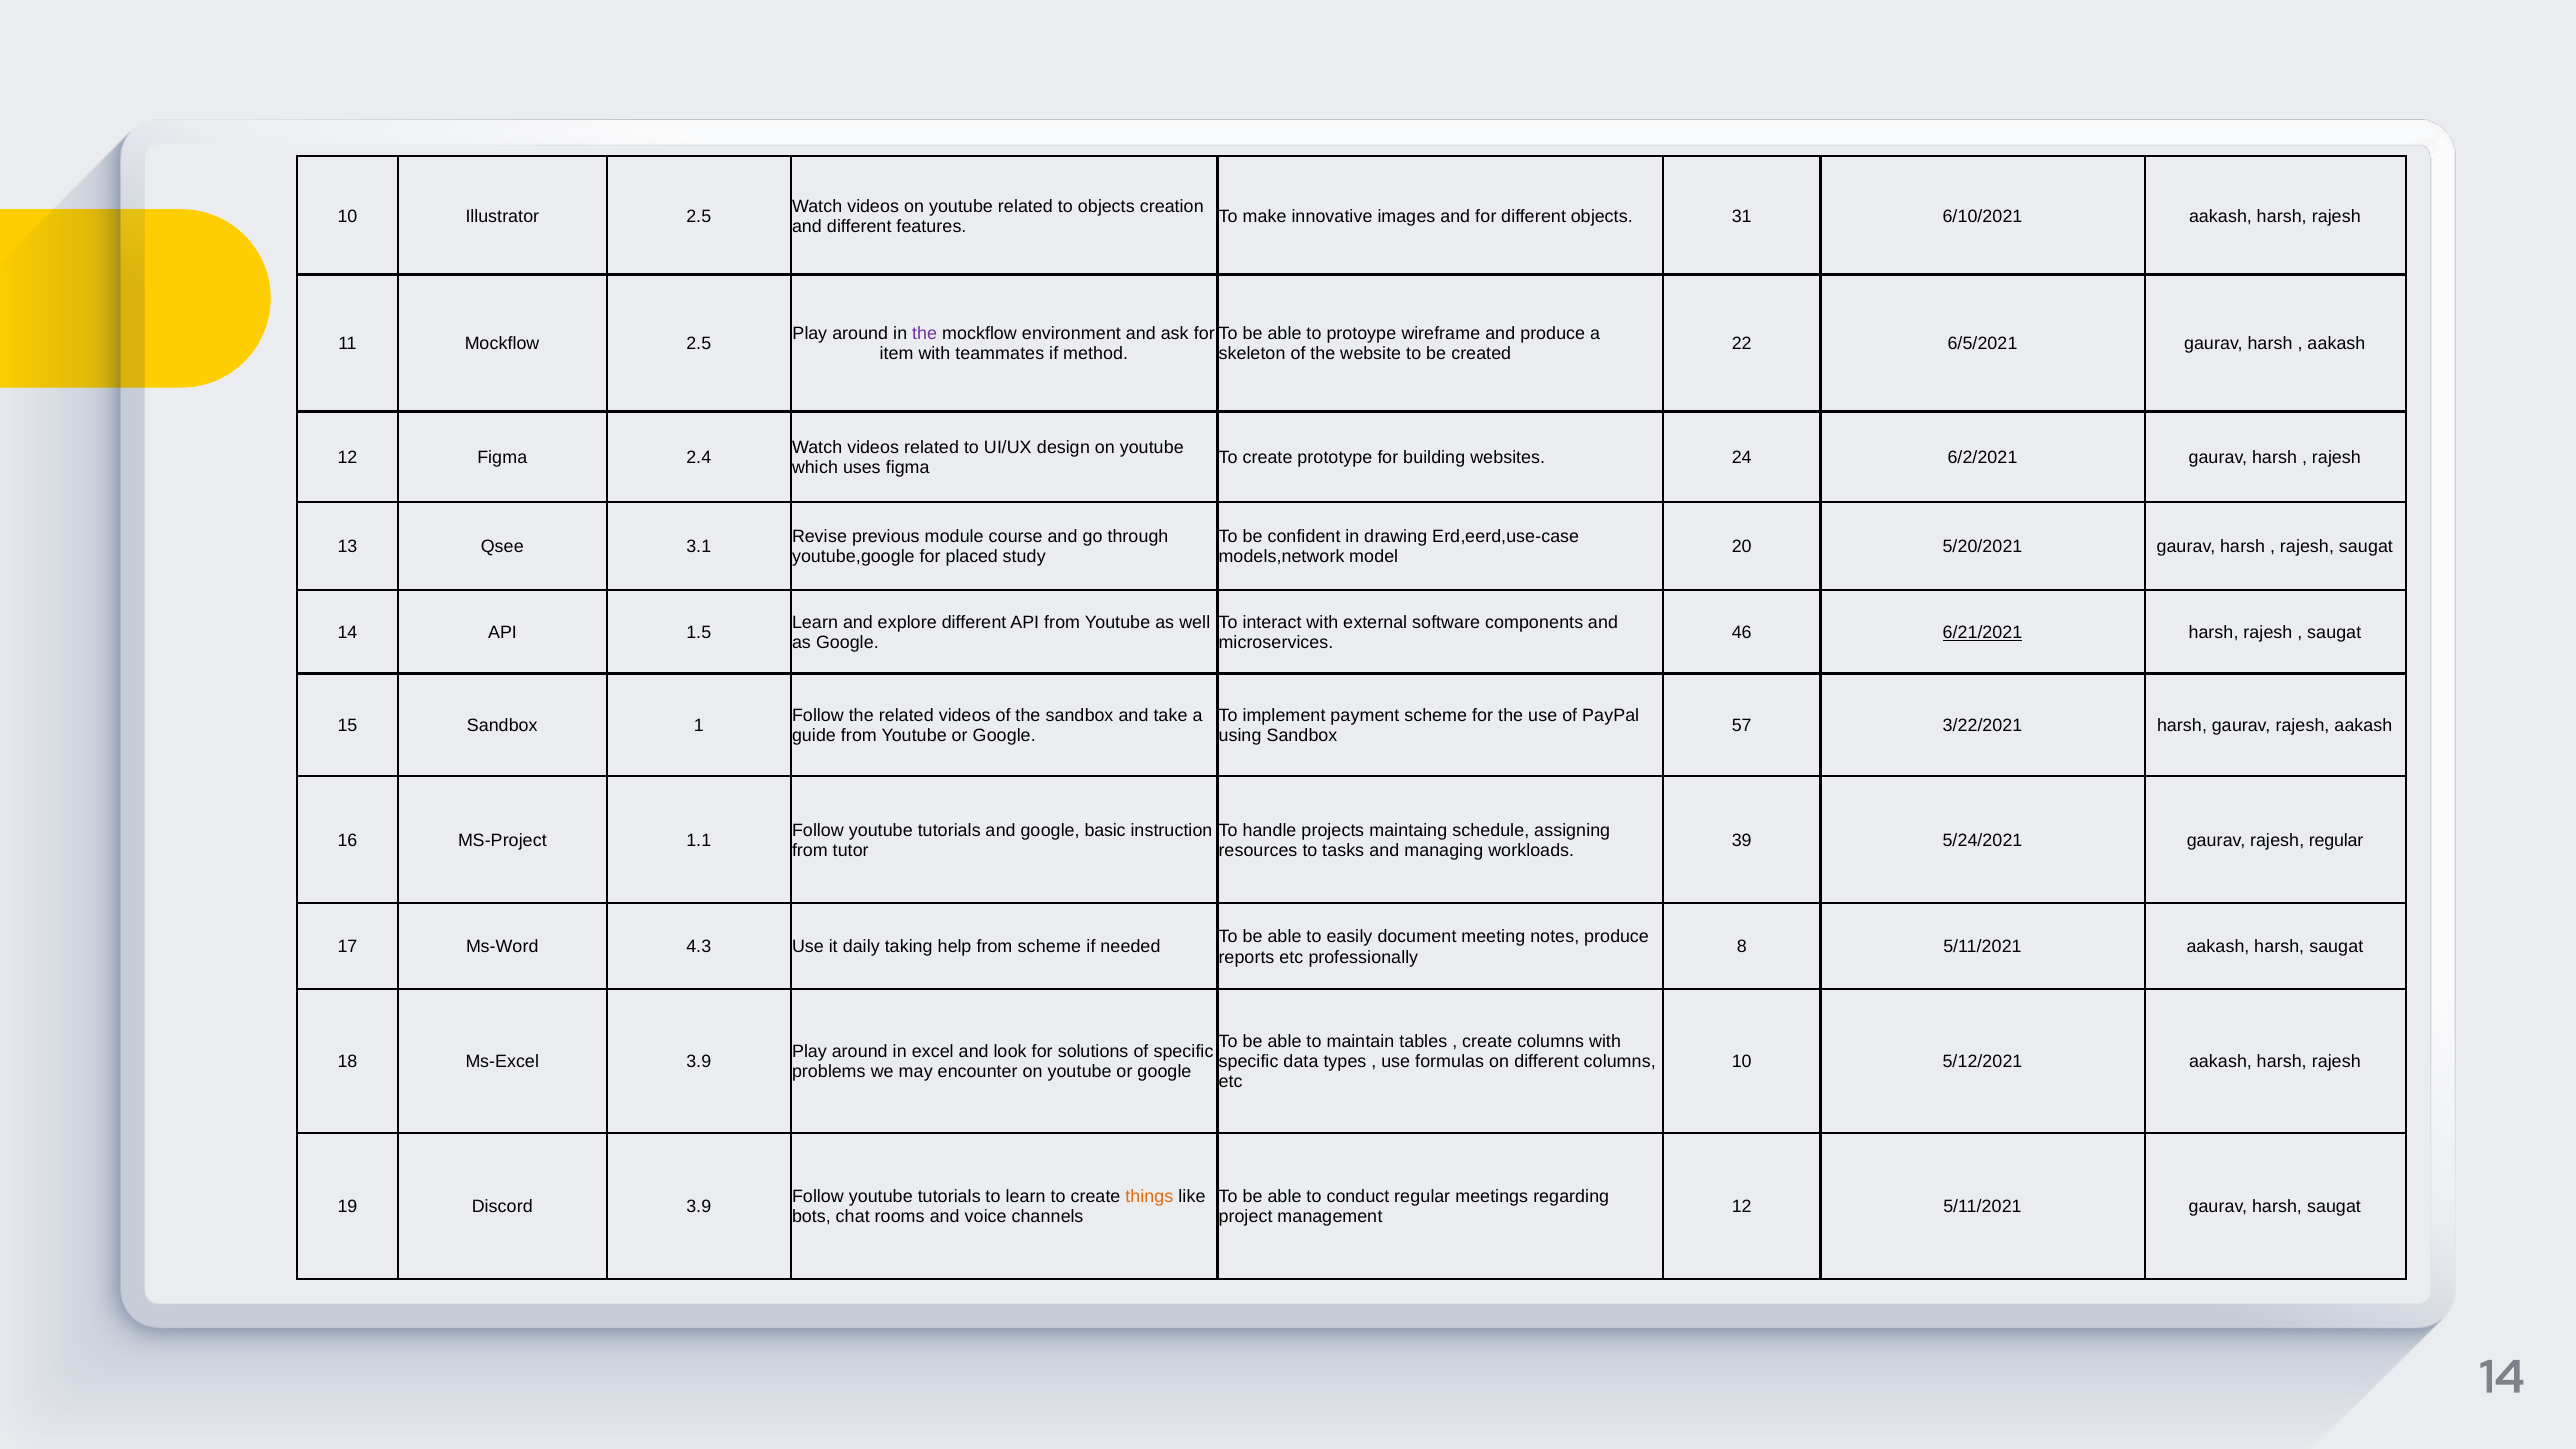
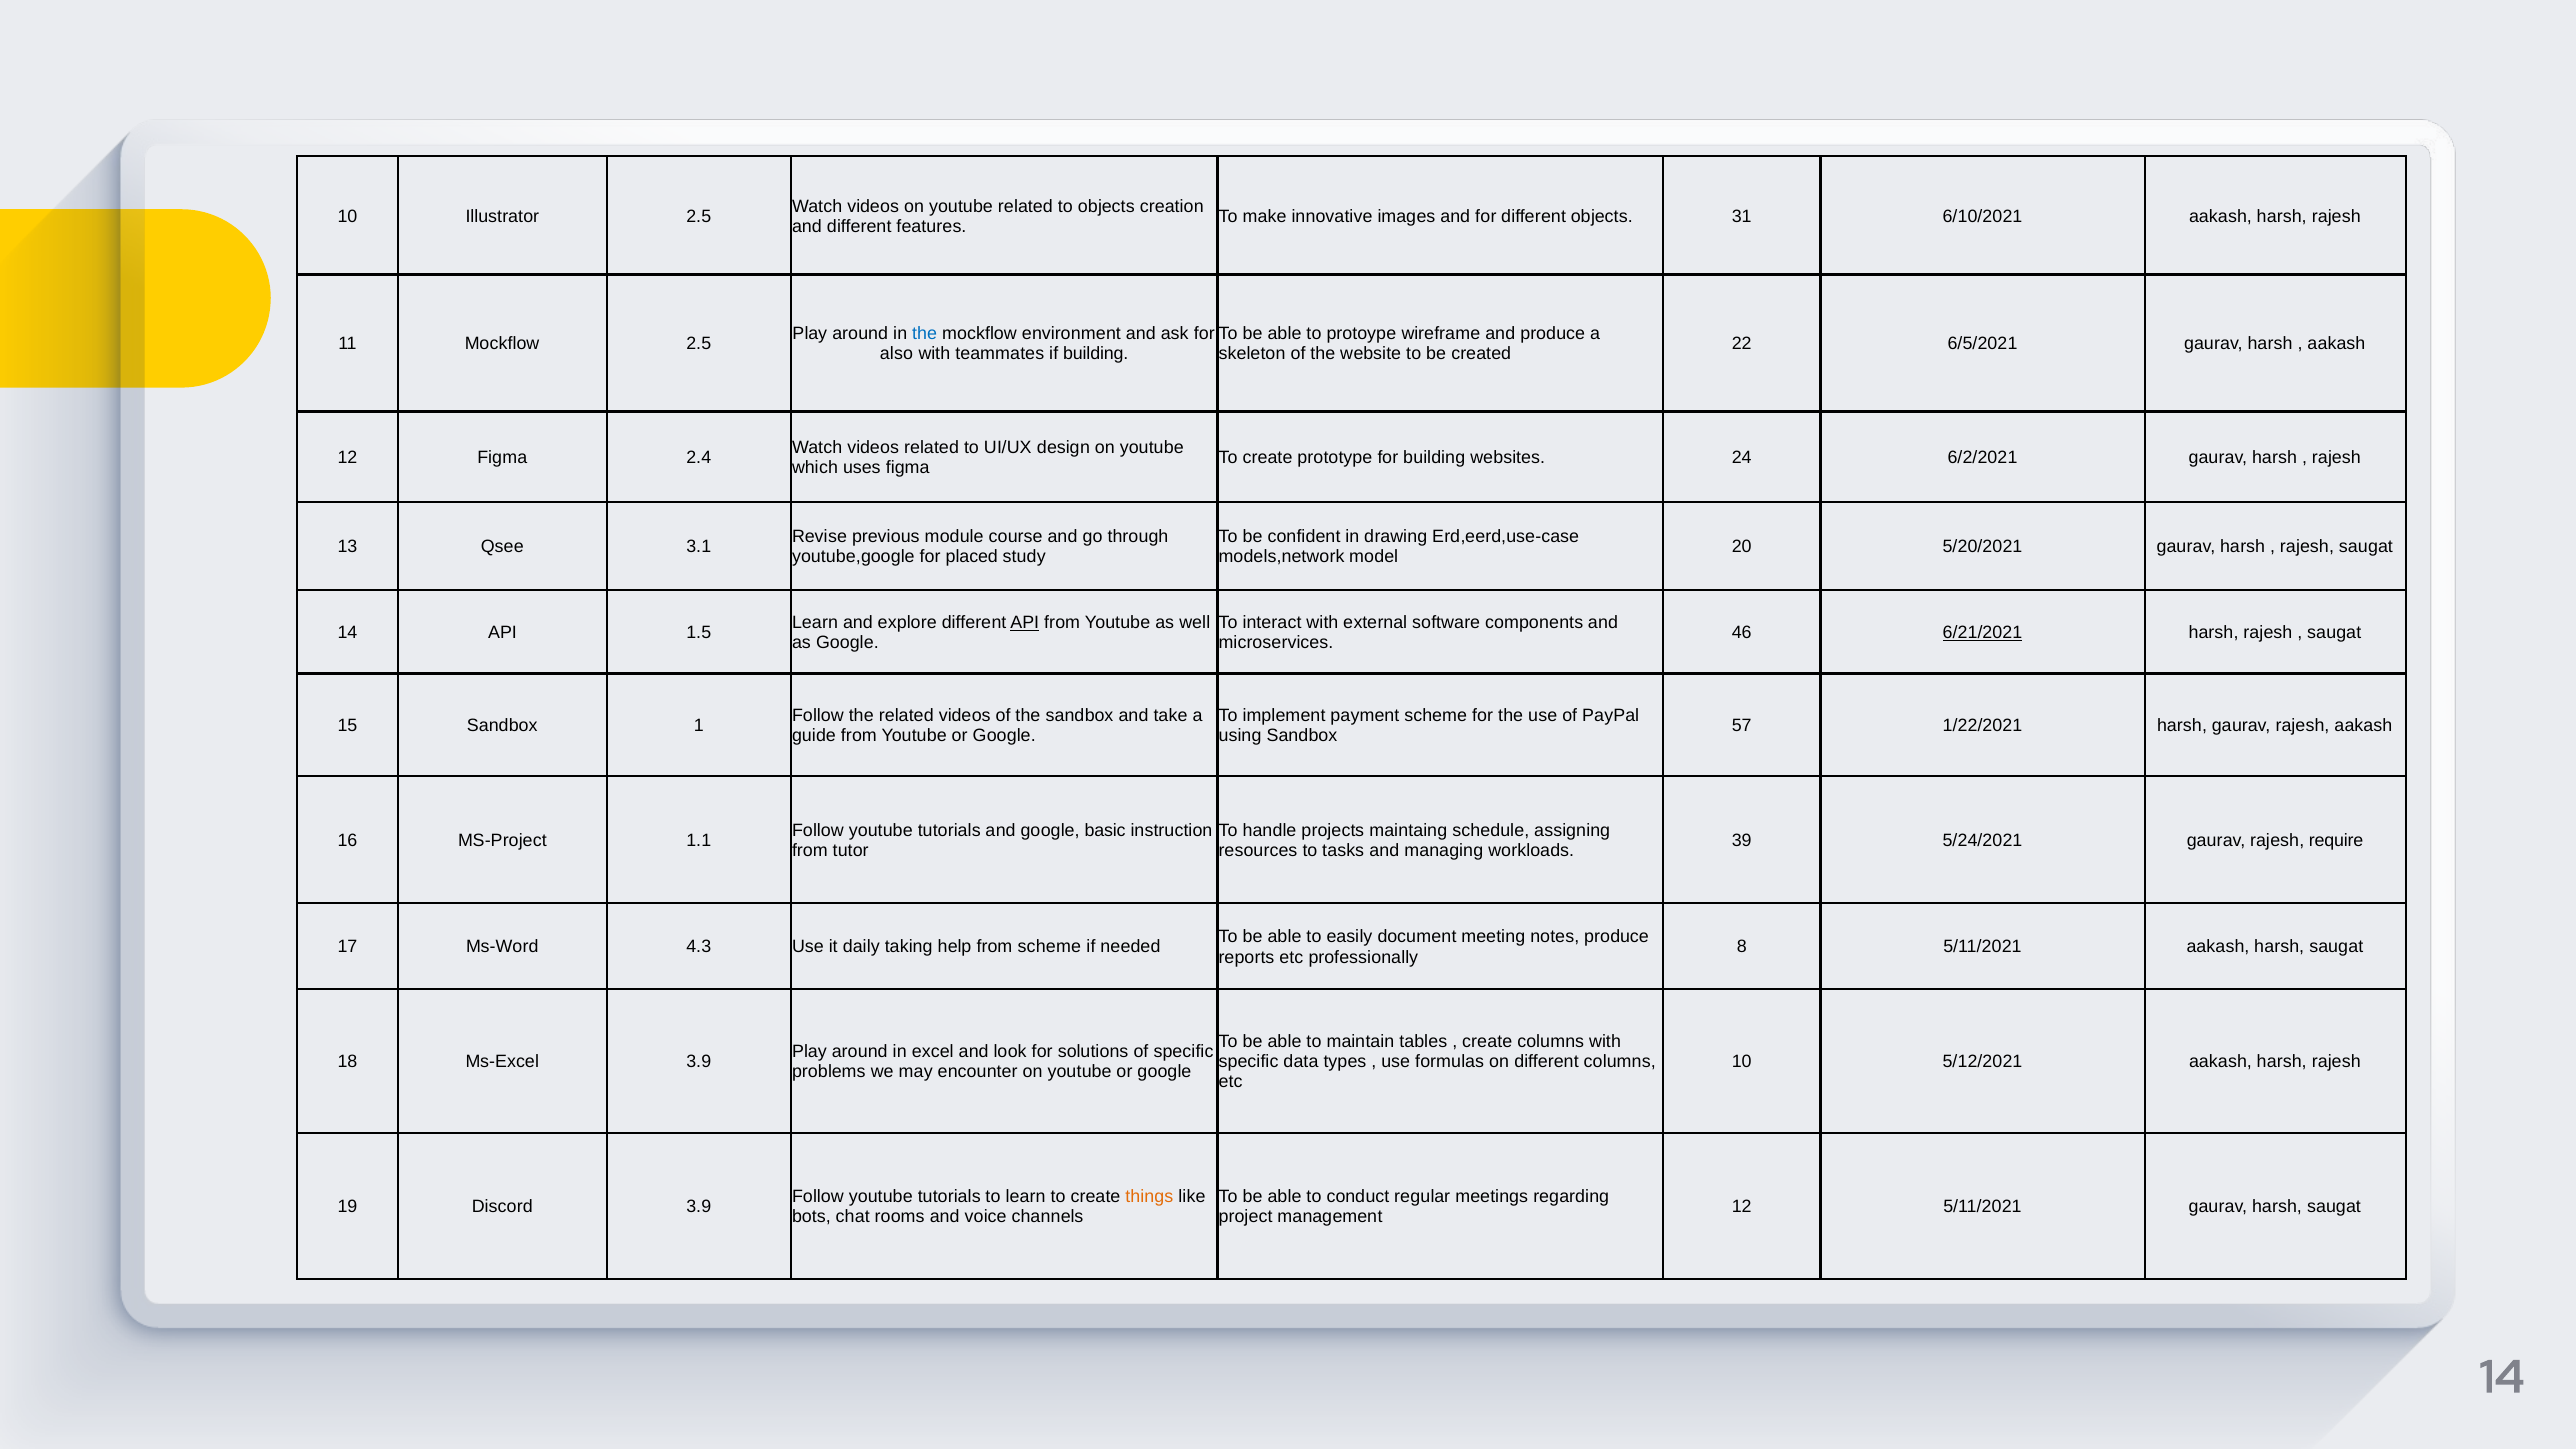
the colour: purple -> blue (925, 334)
item: item -> also (896, 354)
if method: method -> building (1096, 354)
API underline: none -> present (1025, 623)
3/22/2021: 3/22/2021 -> 1/22/2021 (1982, 726)
rajesh regular: regular -> require (2336, 840)
